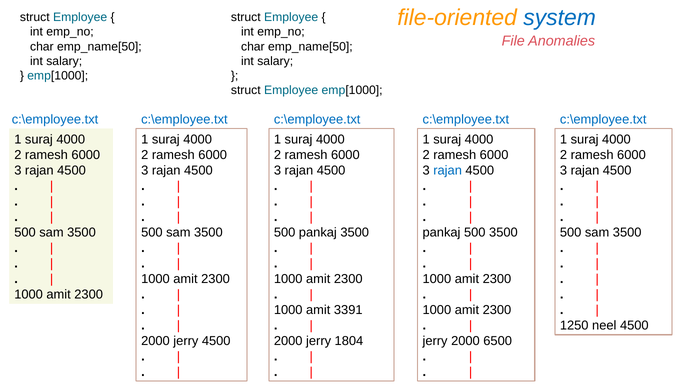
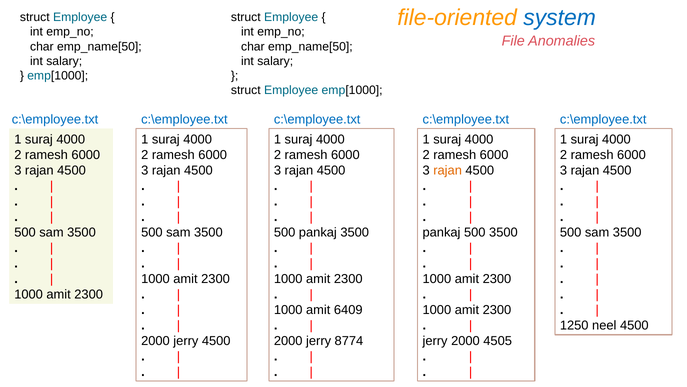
rajan colour: blue -> orange (448, 170)
3391: 3391 -> 6409 (348, 309)
1804: 1804 -> 8774 (349, 340)
6500: 6500 -> 4505 (498, 340)
